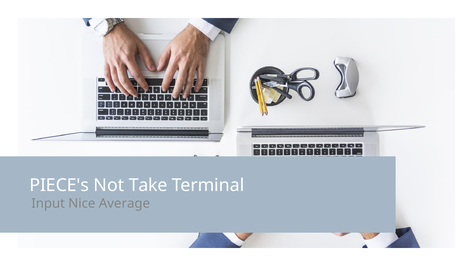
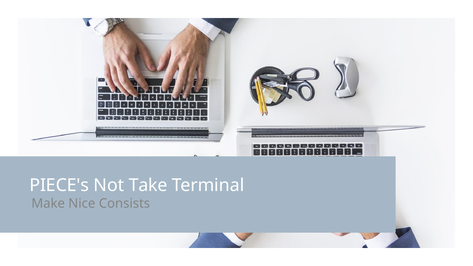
Input: Input -> Make (48, 204)
Average: Average -> Consists (124, 204)
